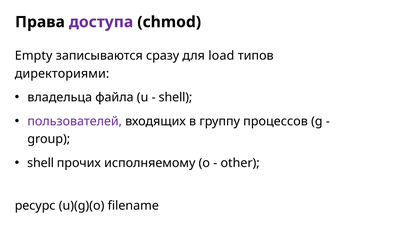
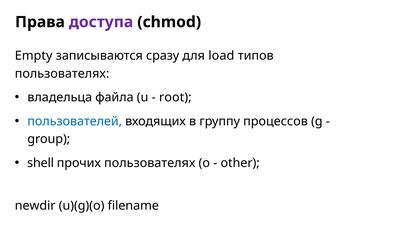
директориями: директориями -> пользователях (62, 74)
shell: shell -> root (175, 98)
пользователей colour: purple -> blue (75, 122)
прочих исполняемому: исполняемому -> пользователях (150, 163)
ресурс: ресурс -> newdir (35, 206)
